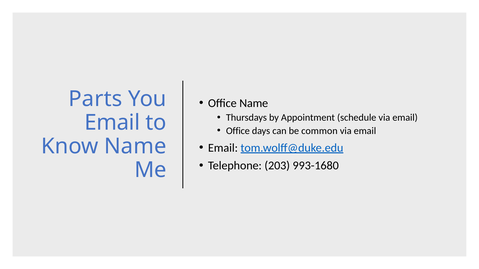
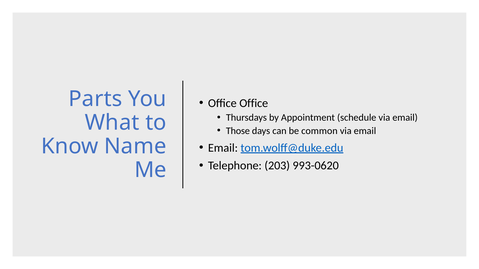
Office Name: Name -> Office (254, 103)
Email: Email -> What (112, 123)
Office: Office -> Those (238, 131)
993-1680: 993-1680 -> 993-0620 (316, 166)
